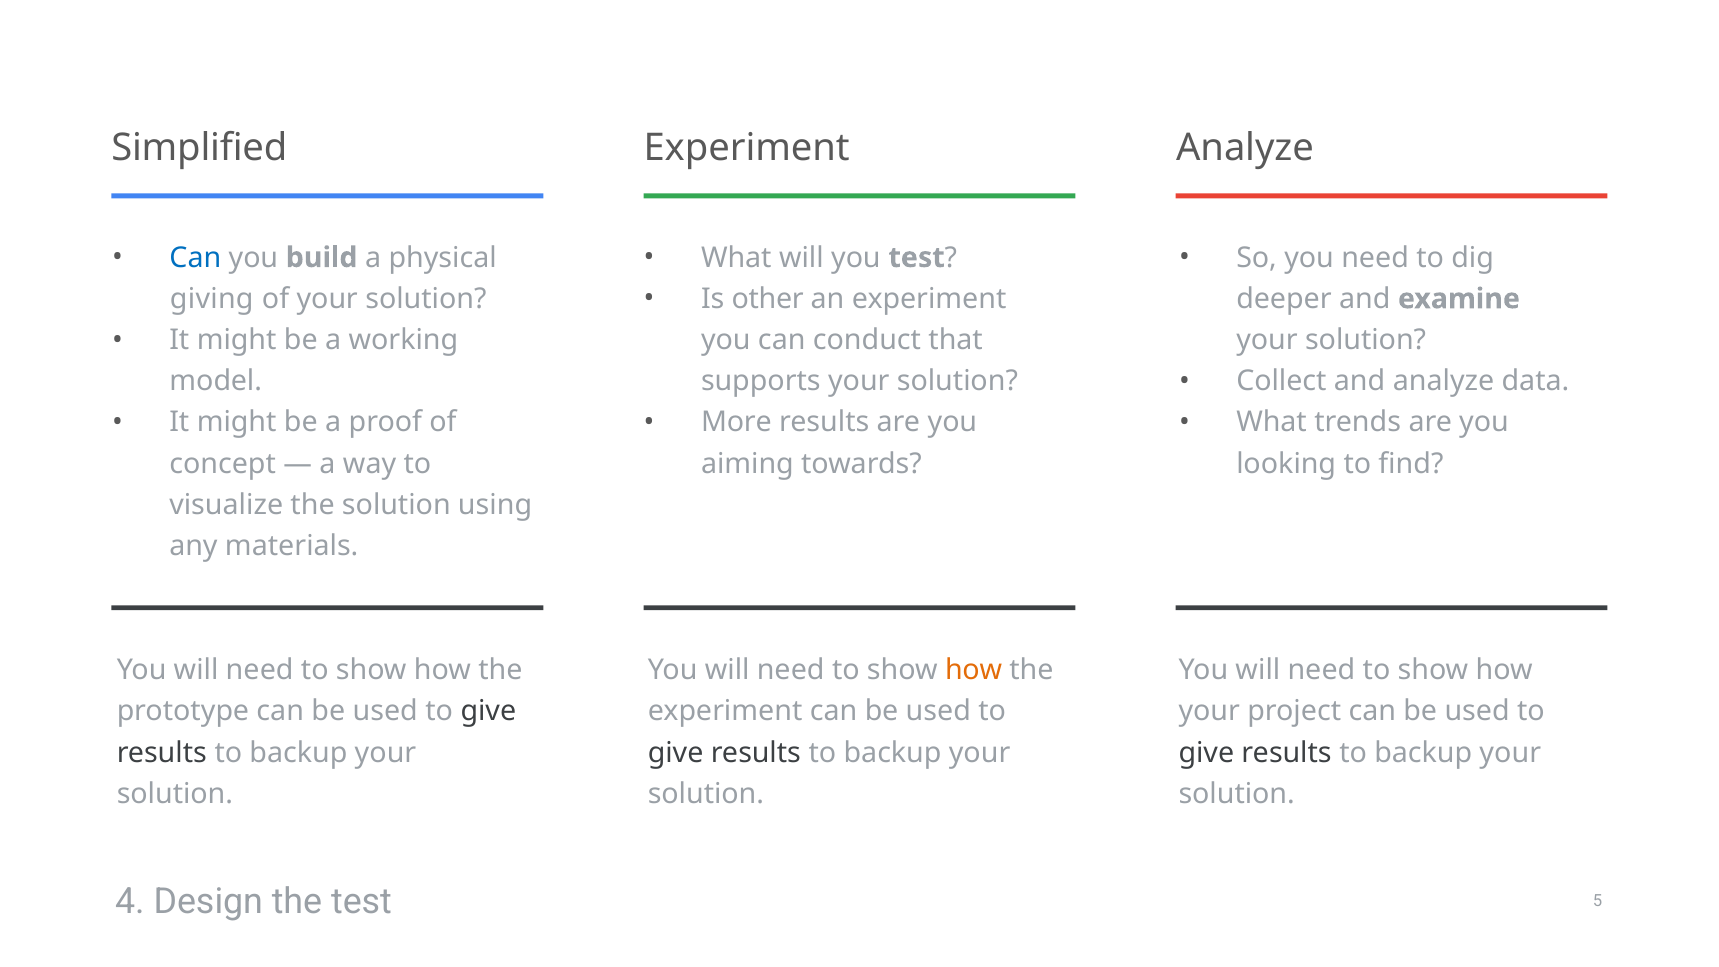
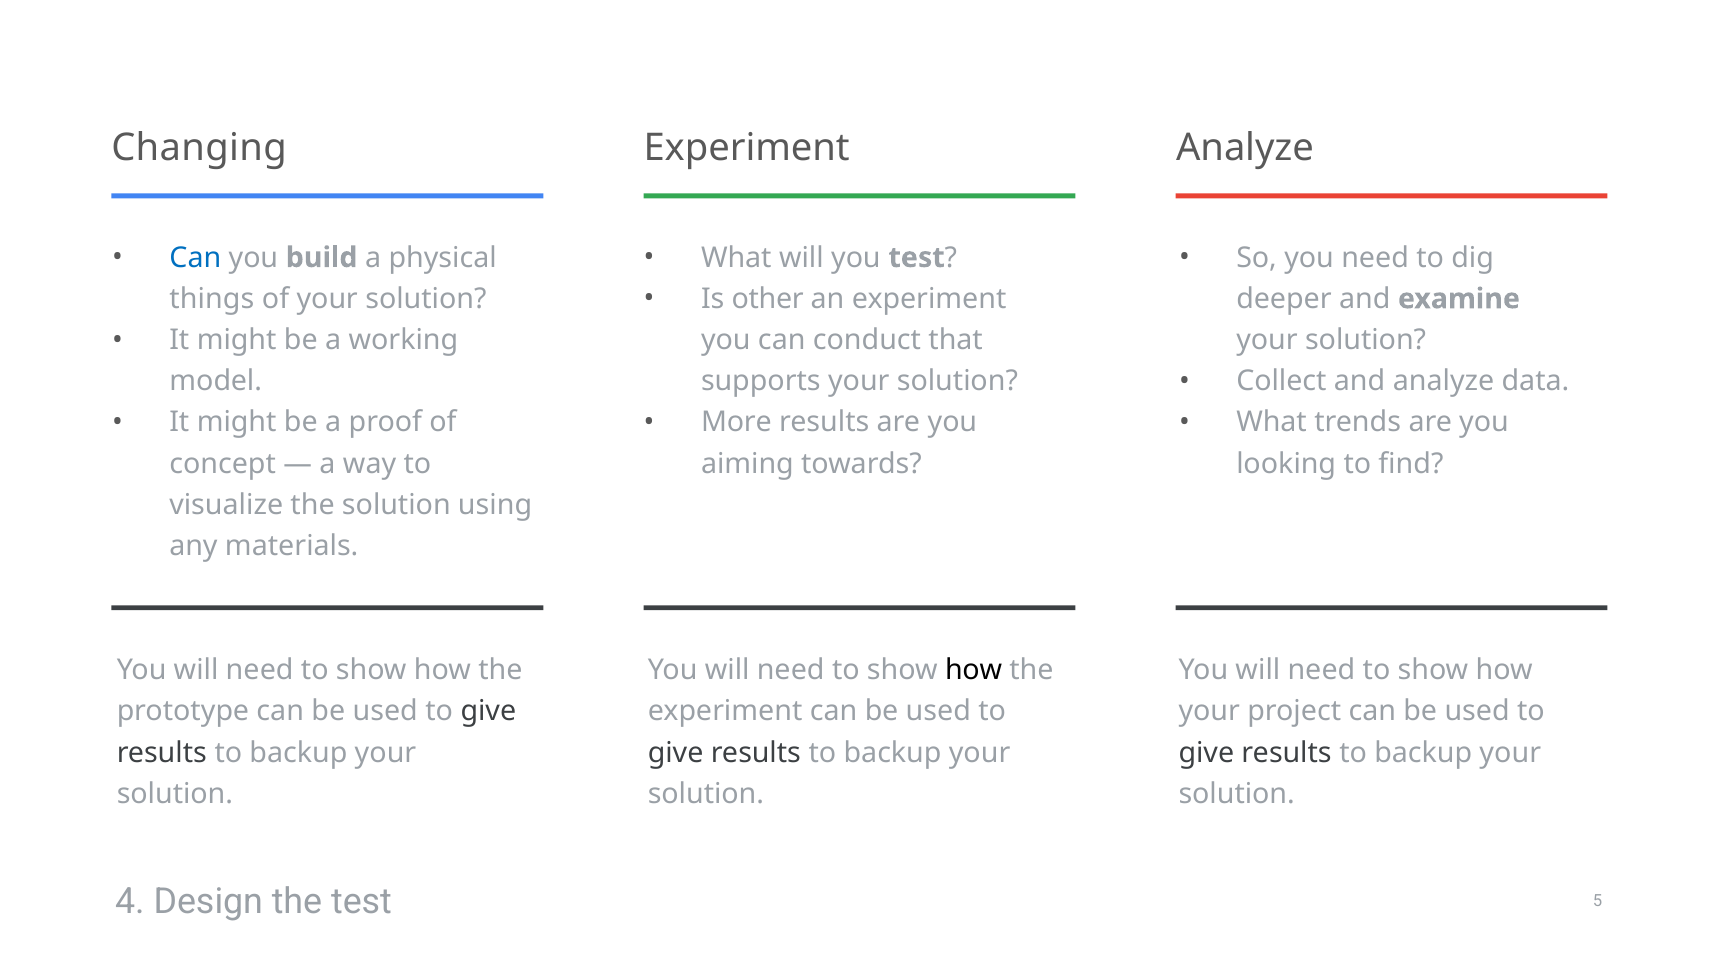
Simplified: Simplified -> Changing (199, 148)
giving: giving -> things (212, 299)
how colour: orange -> black (974, 670)
